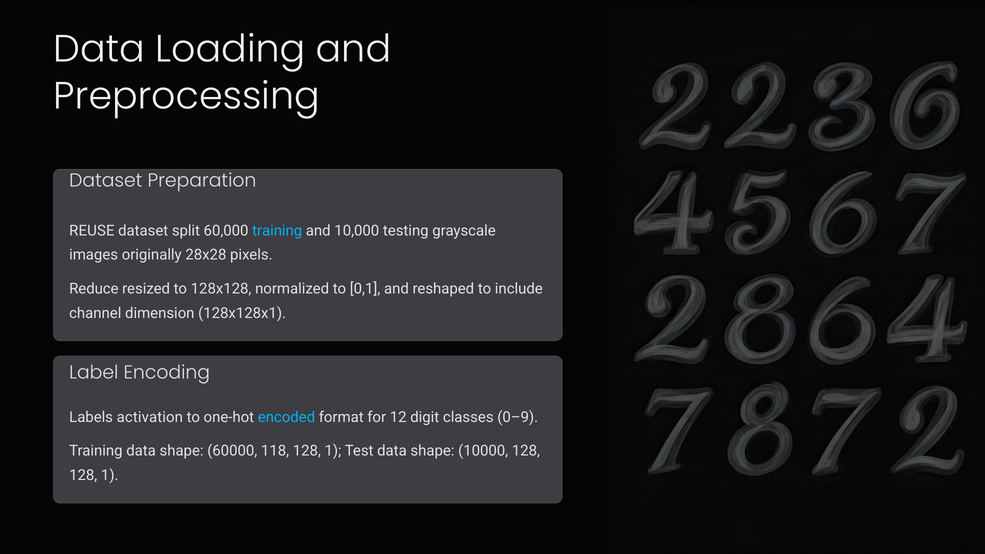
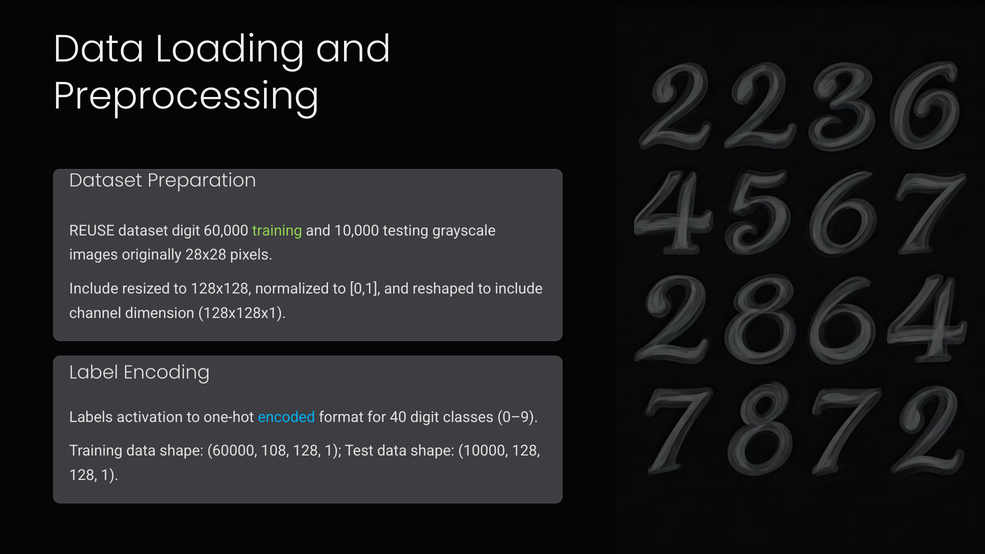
dataset split: split -> digit (186, 231)
training colour: light blue -> light green (277, 231)
Reduce: Reduce -> Include (94, 289)
12: 12 -> 40 (398, 417)
118: 118 -> 108 (275, 451)
